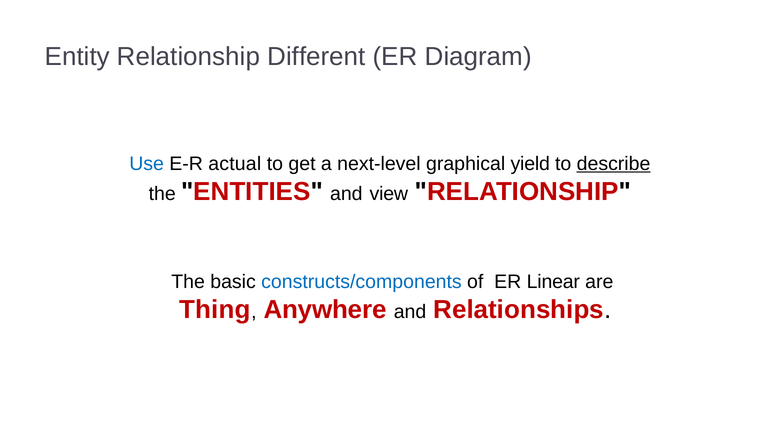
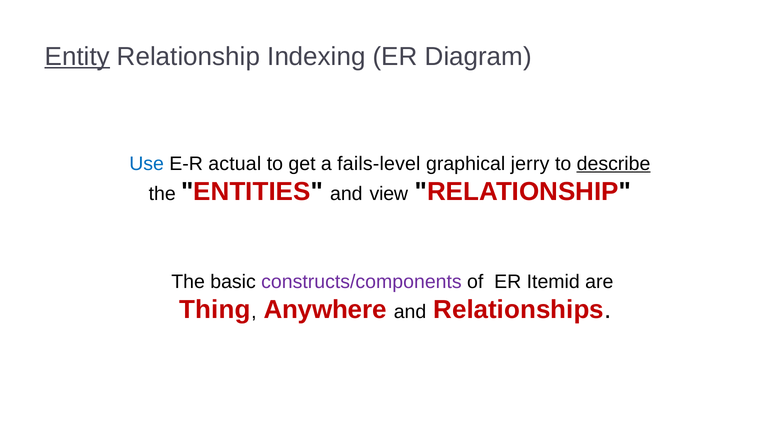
Entity underline: none -> present (77, 56)
Different: Different -> Indexing (316, 56)
next-level: next-level -> fails-level (379, 164)
yield: yield -> jerry (530, 164)
constructs/components colour: blue -> purple (361, 282)
Linear: Linear -> Itemid (553, 282)
